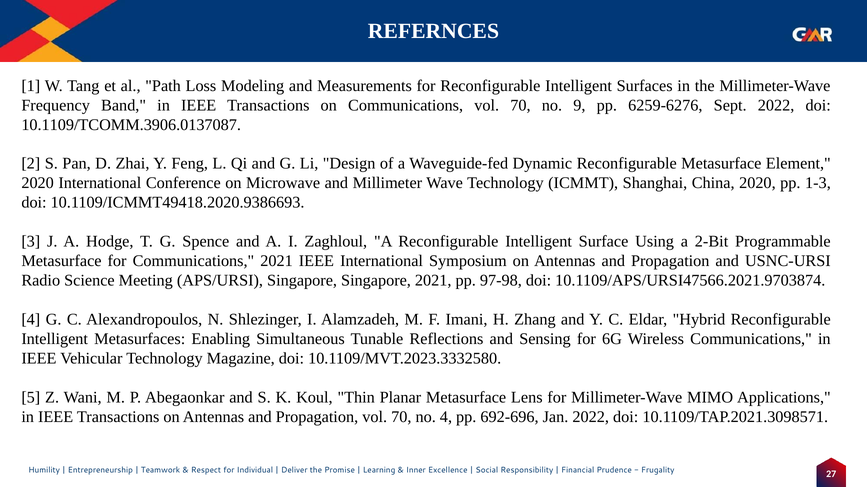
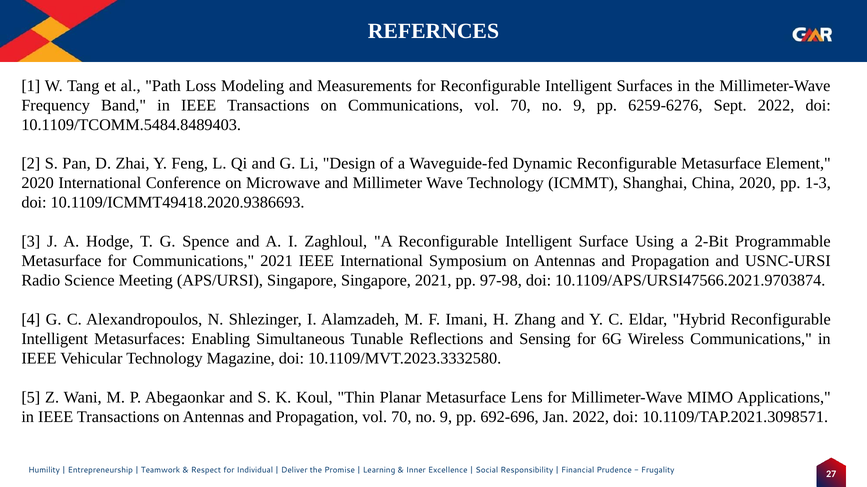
10.1109/TCOMM.3906.0137087: 10.1109/TCOMM.3906.0137087 -> 10.1109/TCOMM.5484.8489403 (131, 125)
4: 4 -> 9 (446, 417)
